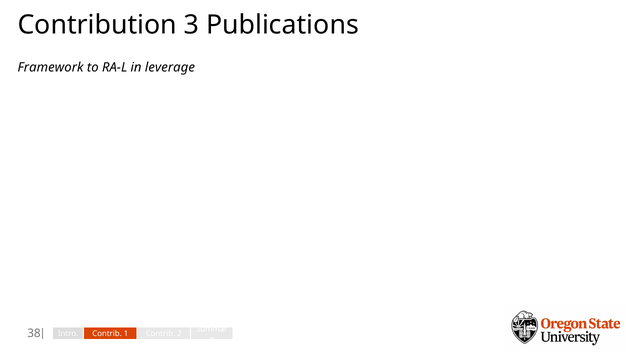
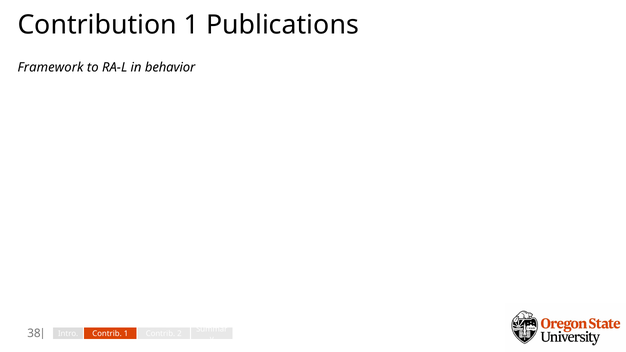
Contribution 3: 3 -> 1 (191, 25)
leverage: leverage -> behavior (170, 67)
